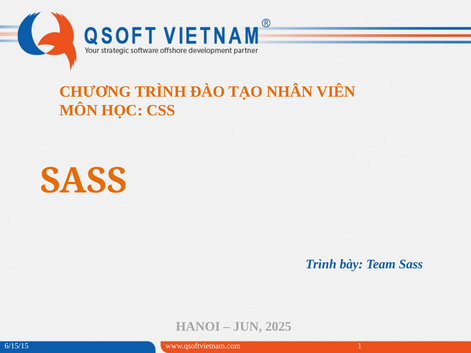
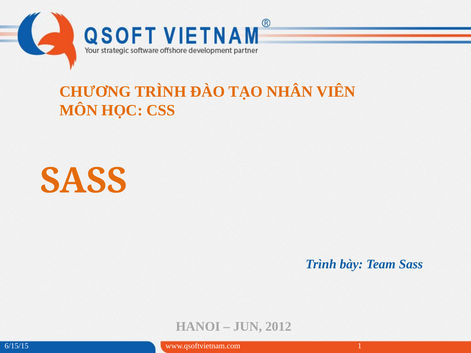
2025: 2025 -> 2012 (278, 327)
